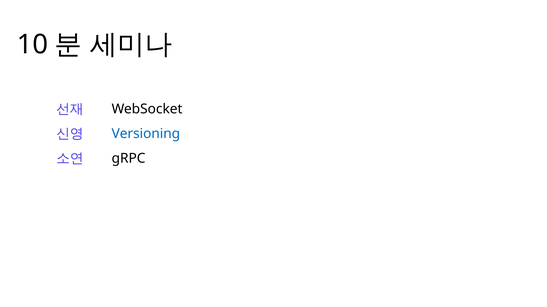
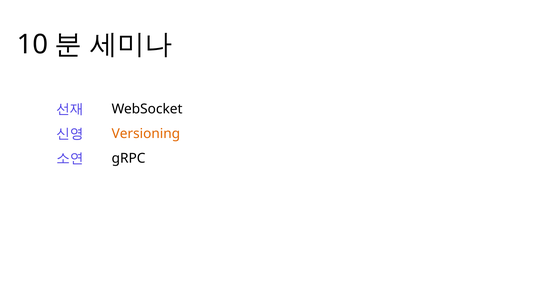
Versioning colour: blue -> orange (146, 134)
